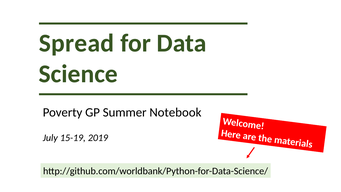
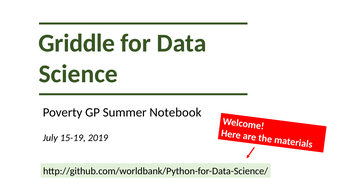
Spread: Spread -> Griddle (77, 43)
